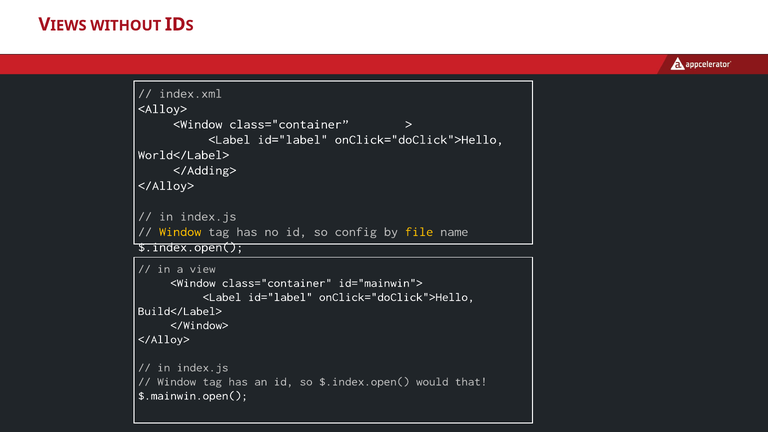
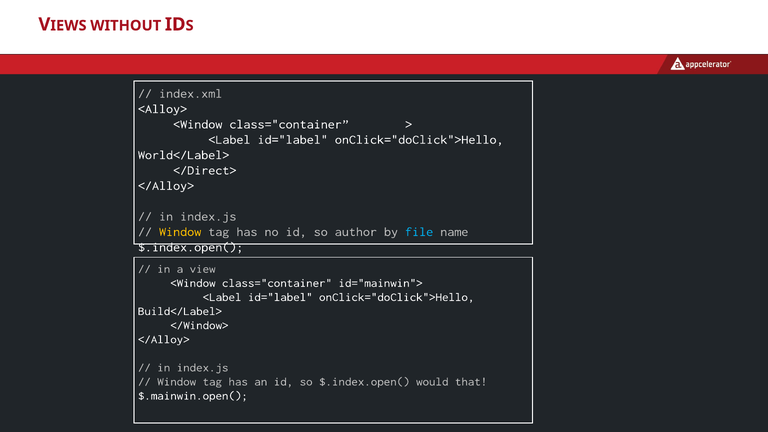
</Adding>: </Adding> -> </Direct> (205, 170)
config: config -> author (356, 232)
file colour: yellow -> light blue (419, 232)
